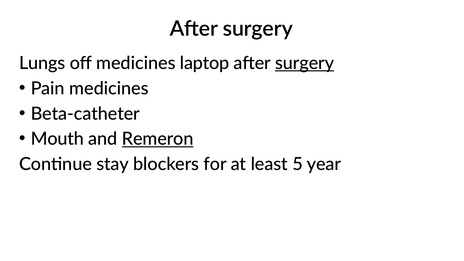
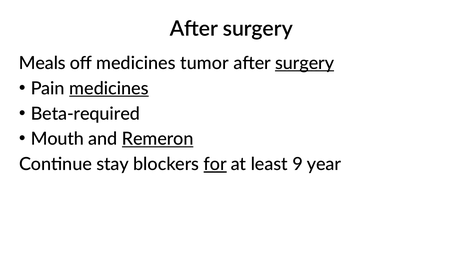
Lungs: Lungs -> Meals (42, 63)
laptop: laptop -> tumor (204, 63)
medicines underline: none -> present (109, 88)
Beta-catheter: Beta-catheter -> Beta-required (85, 114)
for underline: none -> present (215, 164)
5: 5 -> 9 (298, 164)
